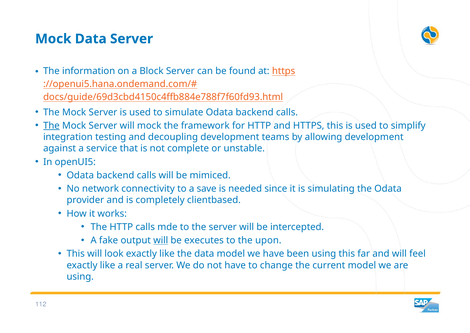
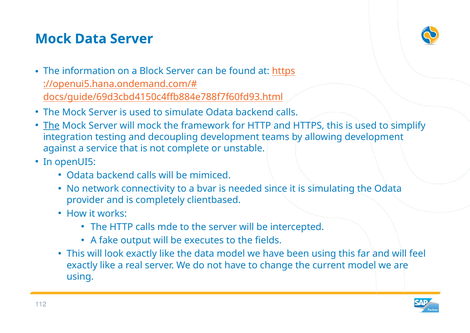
save: save -> bvar (207, 188)
will underline: present -> none (161, 240)
upon: upon -> fields (268, 240)
